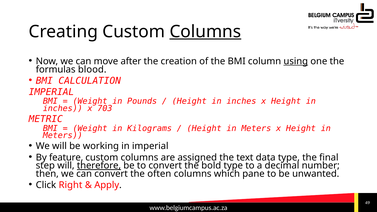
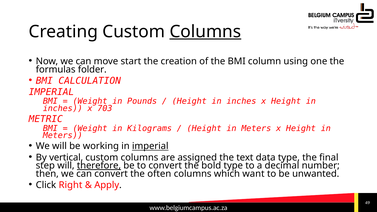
after: after -> start (131, 61)
using underline: present -> none (296, 61)
blood: blood -> folder (92, 69)
imperial underline: none -> present (150, 146)
feature: feature -> vertical (66, 157)
pane: pane -> want (253, 174)
